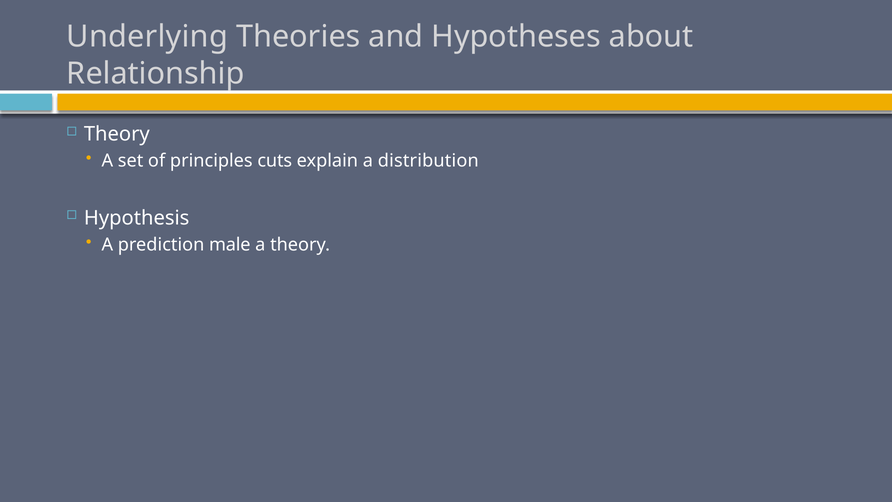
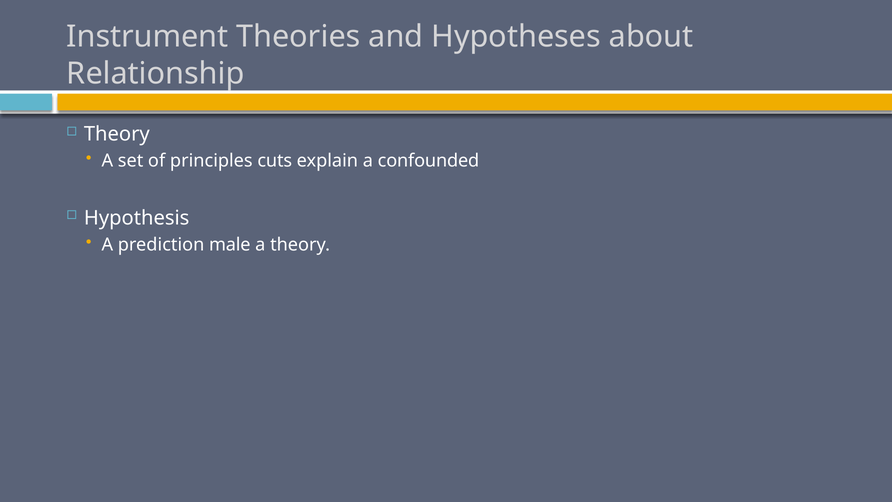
Underlying: Underlying -> Instrument (147, 37)
distribution: distribution -> confounded (428, 161)
